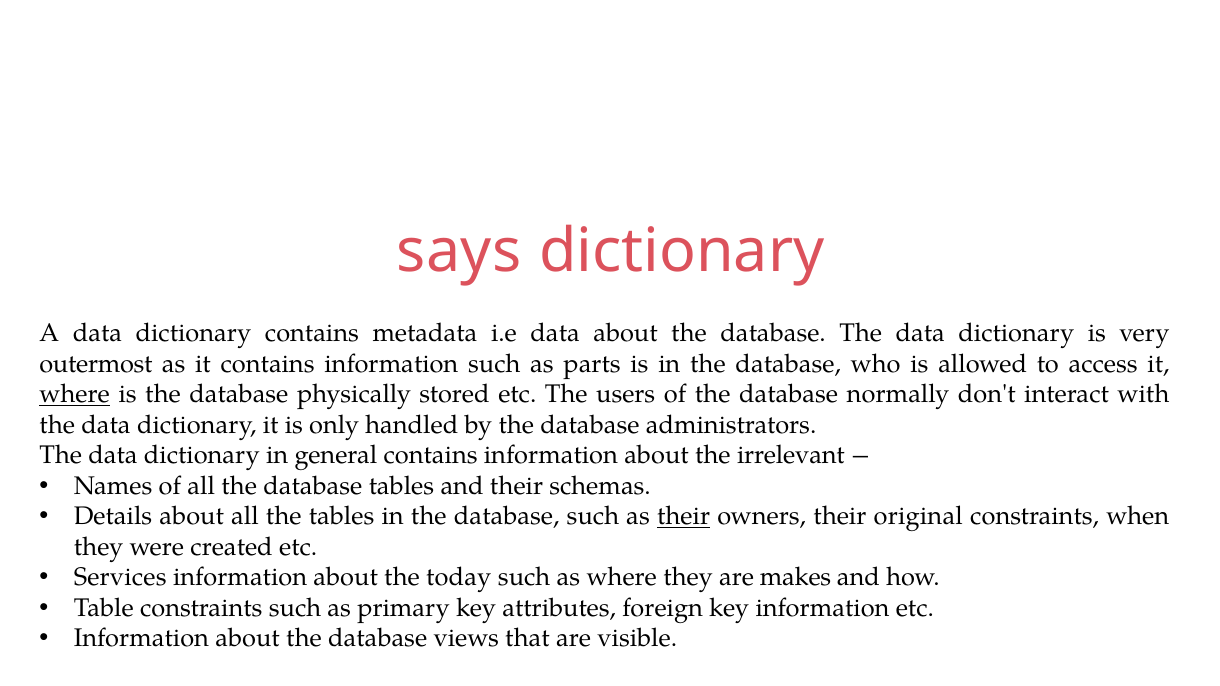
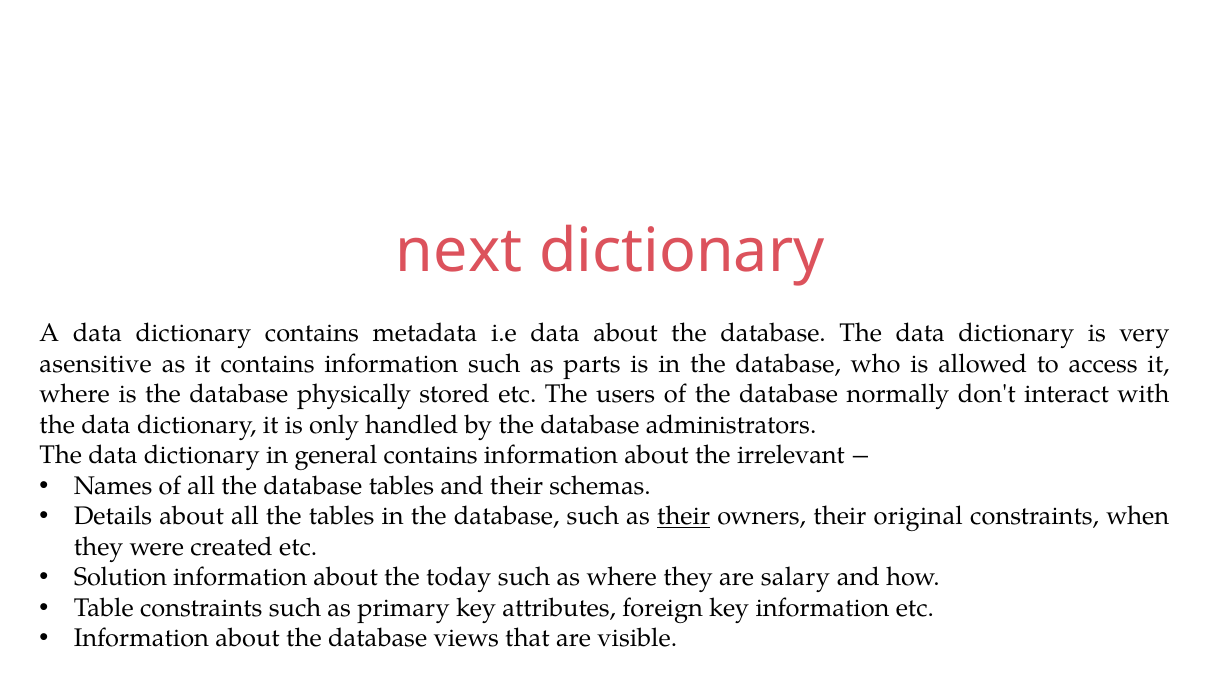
says: says -> next (459, 252)
outermost: outermost -> asensitive (96, 364)
where underline: present -> none (75, 395)
Services: Services -> Solution (120, 578)
makes: makes -> salary (795, 578)
